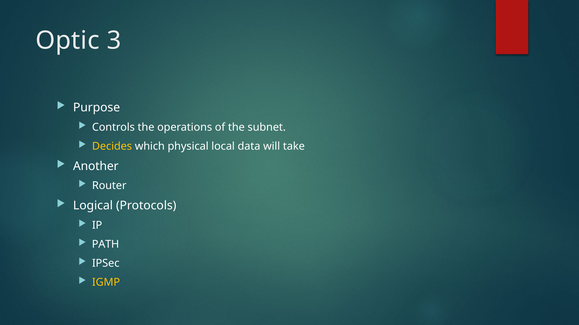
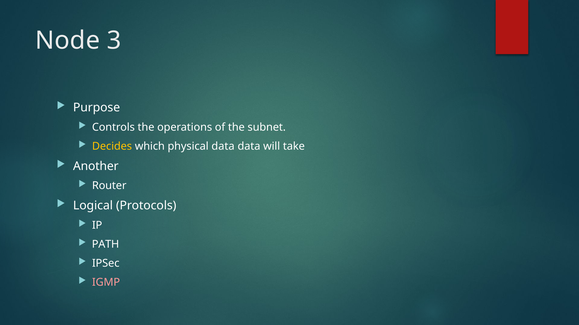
Optic: Optic -> Node (68, 41)
physical local: local -> data (223, 147)
IGMP colour: yellow -> pink (106, 283)
